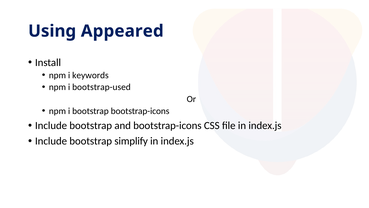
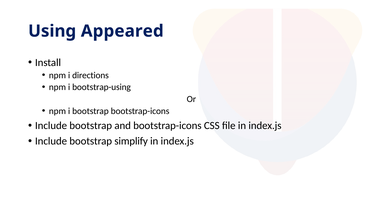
keywords: keywords -> directions (90, 75)
bootstrap-used: bootstrap-used -> bootstrap-using (102, 87)
